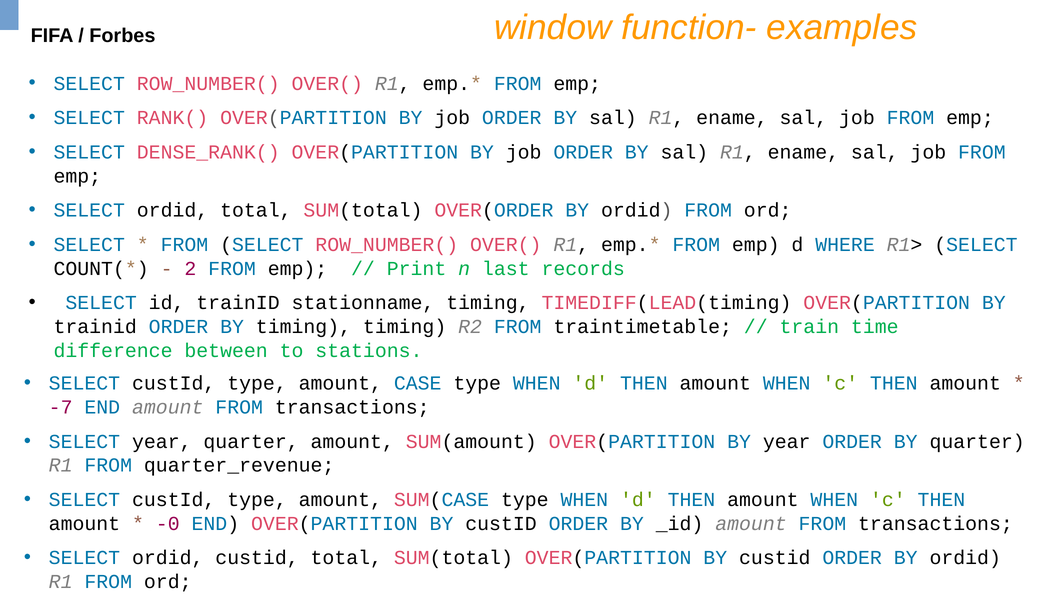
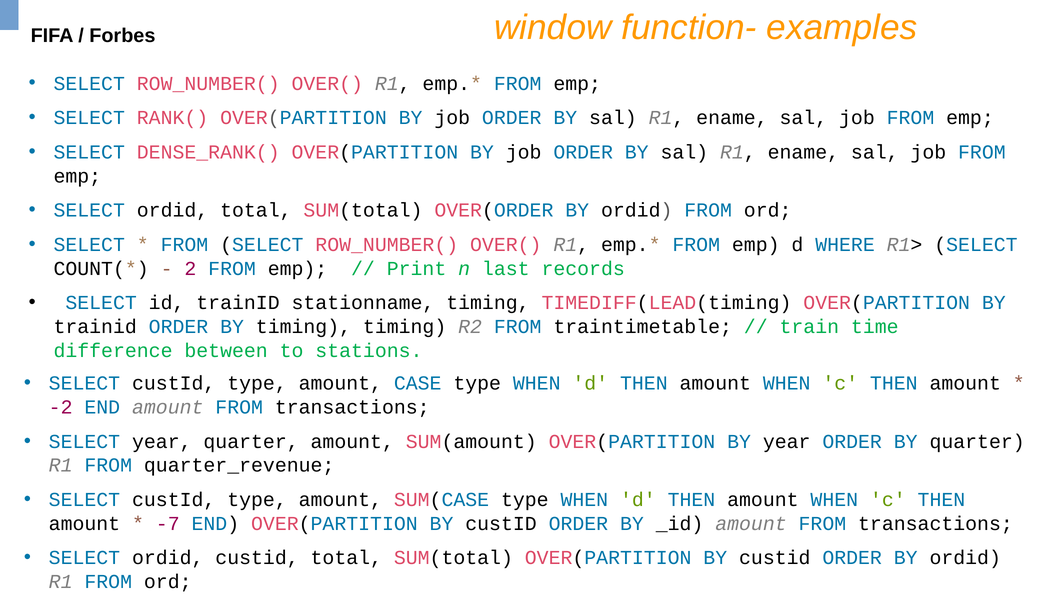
-7: -7 -> -2 (61, 407)
-0: -0 -> -7 (168, 524)
